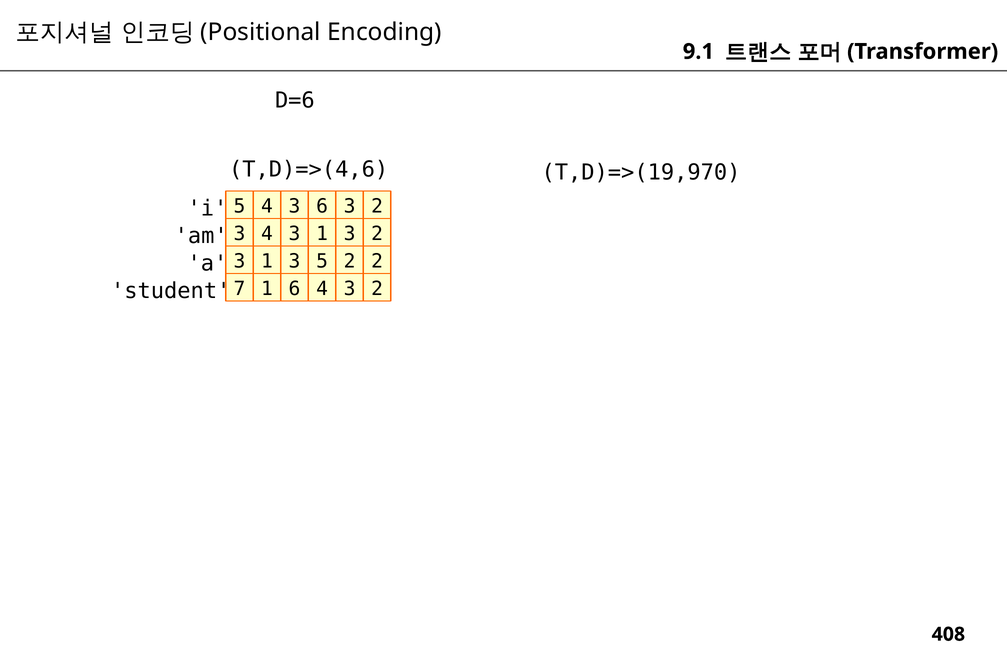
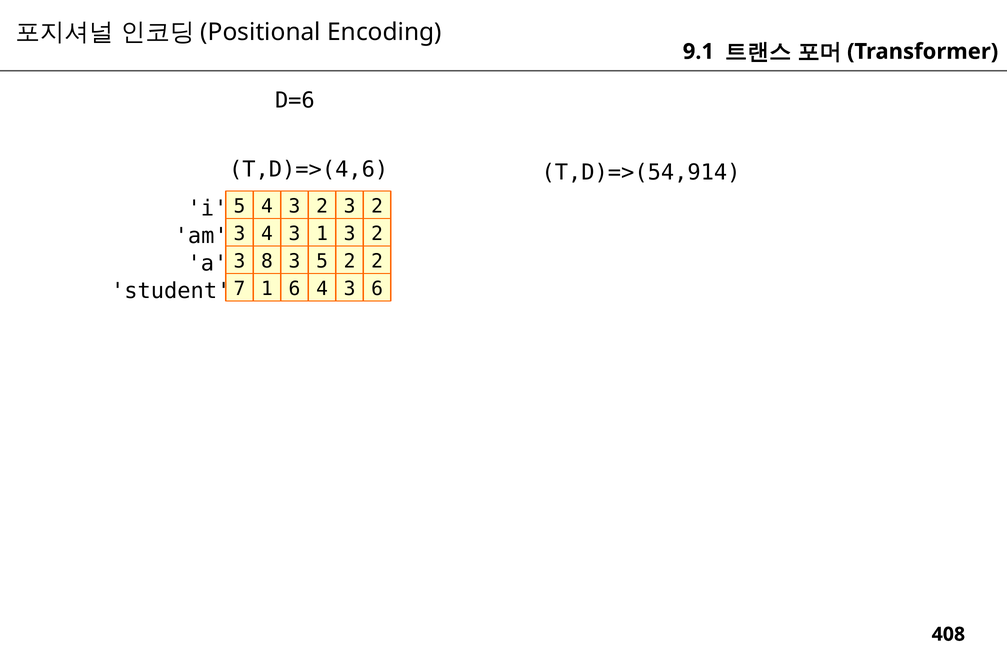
T,D)=>(19,970: T,D)=>(19,970 -> T,D)=>(54,914 (641, 173)
4 3 6: 6 -> 2 (322, 206)
1: 1 -> 8 (267, 261)
4 3 2: 2 -> 6 (377, 289)
